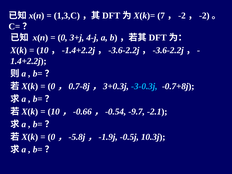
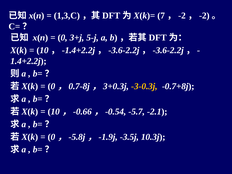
4-j: 4-j -> 5-j (92, 38)
-3-0.3j colour: light blue -> yellow (144, 86)
-9.7: -9.7 -> -5.7 (137, 112)
-0.5j: -0.5j -> -3.5j (129, 137)
